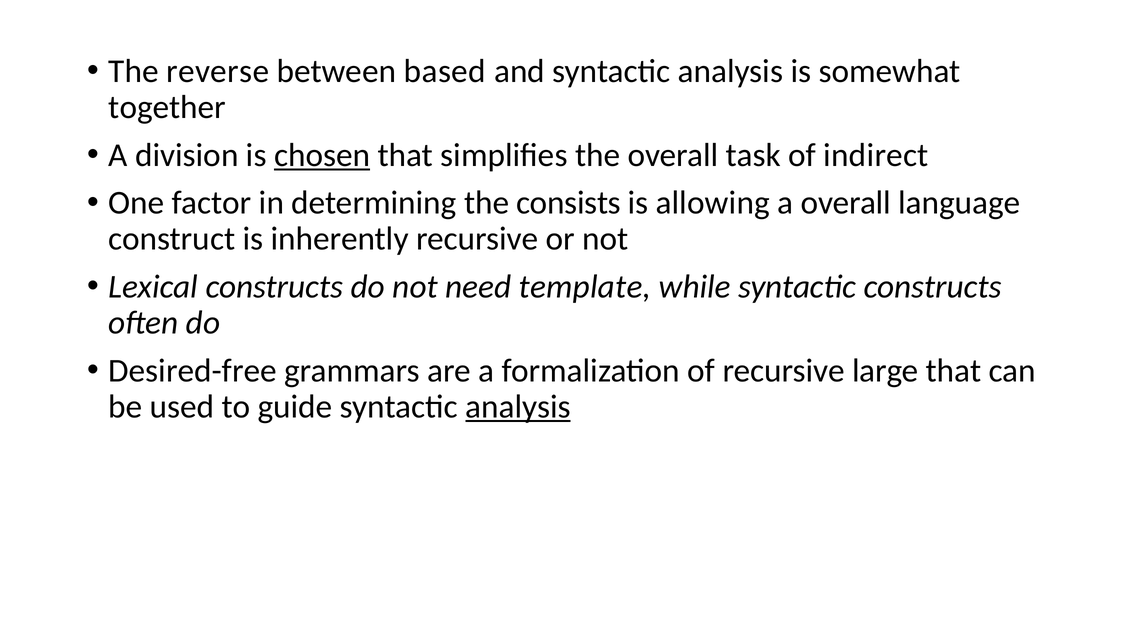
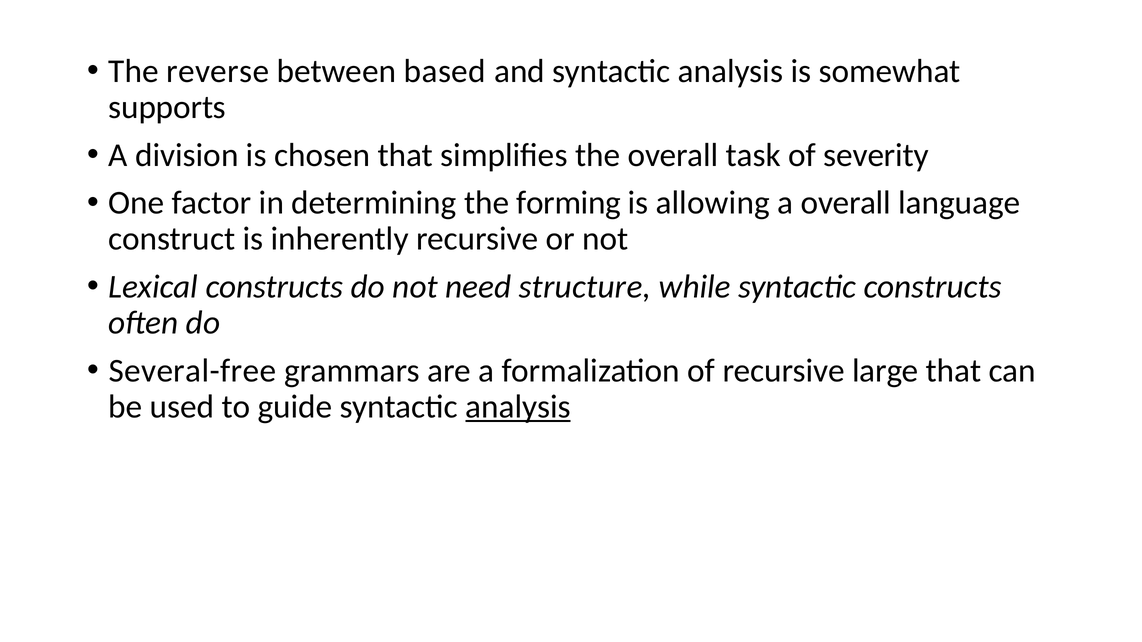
together: together -> supports (167, 107)
chosen underline: present -> none (322, 155)
indirect: indirect -> severity (876, 155)
consists: consists -> forming (569, 203)
template: template -> structure (585, 287)
Desired-free: Desired-free -> Several-free (192, 371)
